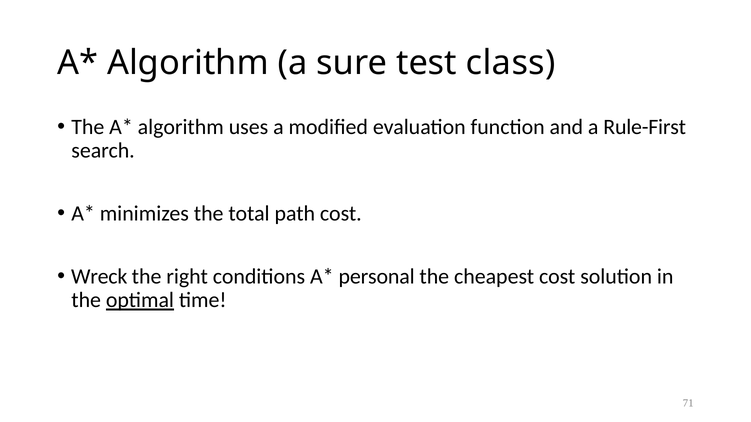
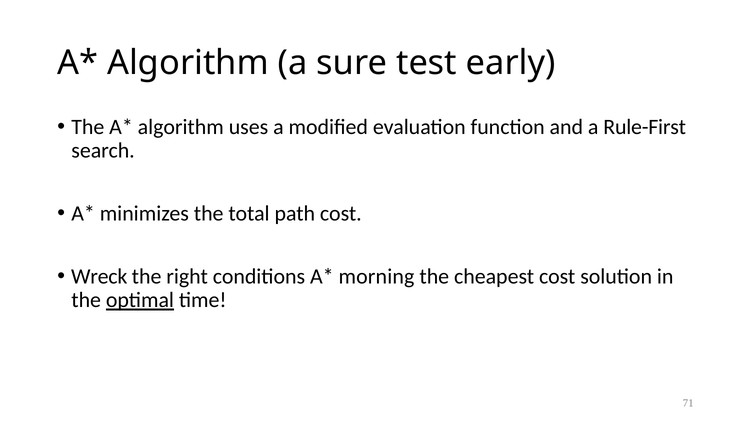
class: class -> early (511, 63)
personal: personal -> morning (376, 277)
